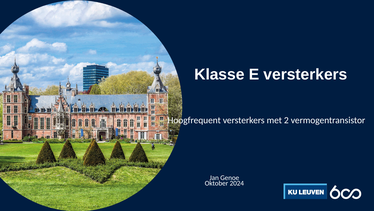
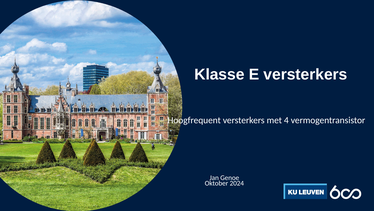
2: 2 -> 4 (286, 120)
